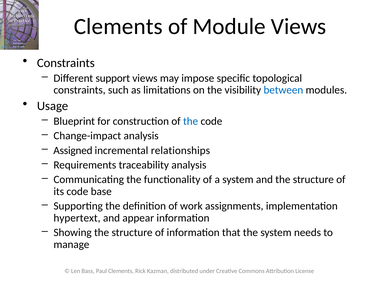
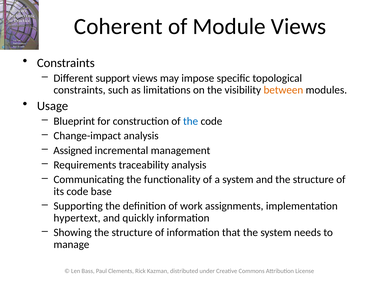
Clements: Clements -> Coherent (118, 27)
between colour: blue -> orange (283, 90)
relationships: relationships -> management (181, 151)
appear: appear -> quickly (138, 218)
